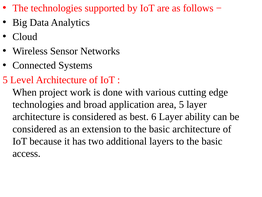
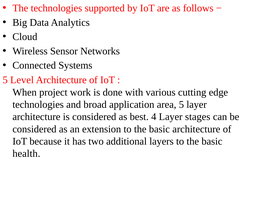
6: 6 -> 4 (154, 117)
ability: ability -> stages (198, 117)
access: access -> health (26, 153)
